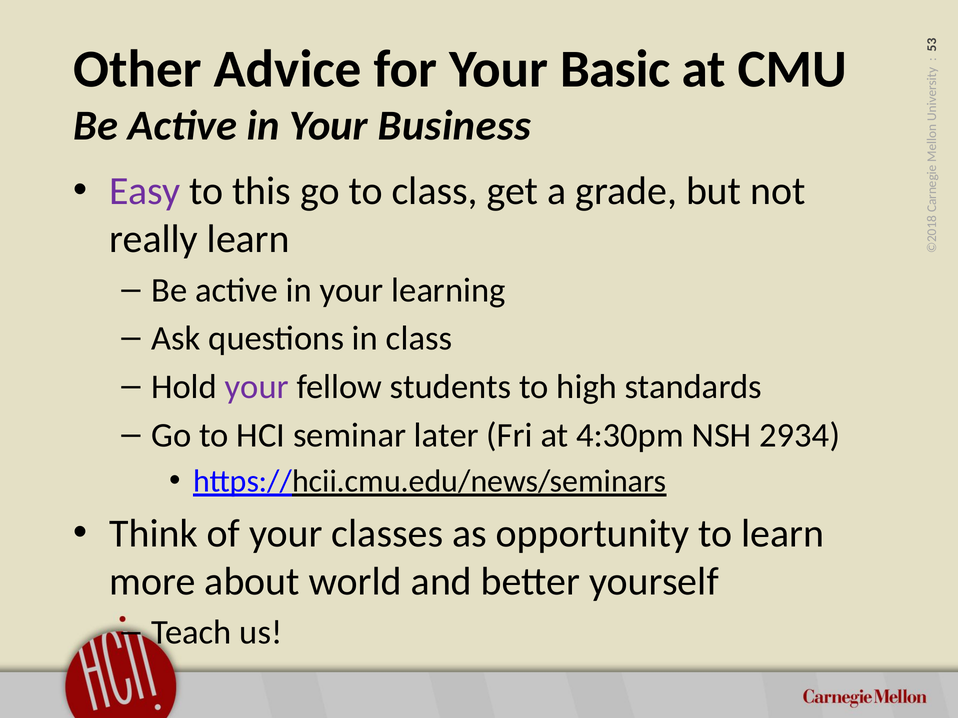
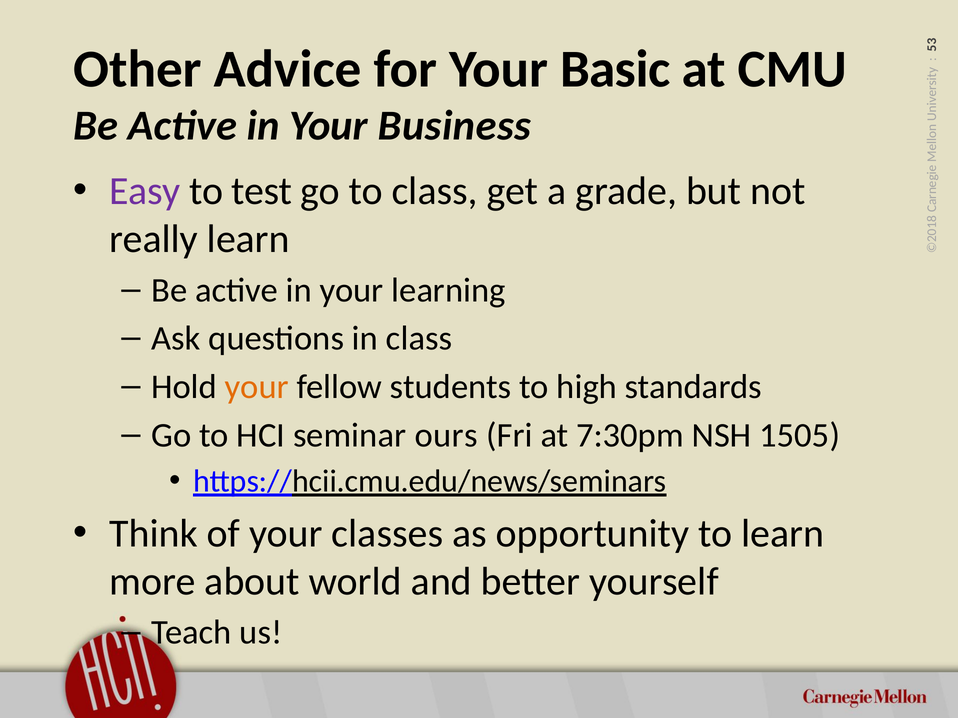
this: this -> test (262, 191)
your colour: purple -> orange (257, 387)
later: later -> ours (446, 435)
4:30pm: 4:30pm -> 7:30pm (630, 435)
2934: 2934 -> 1505 (800, 435)
